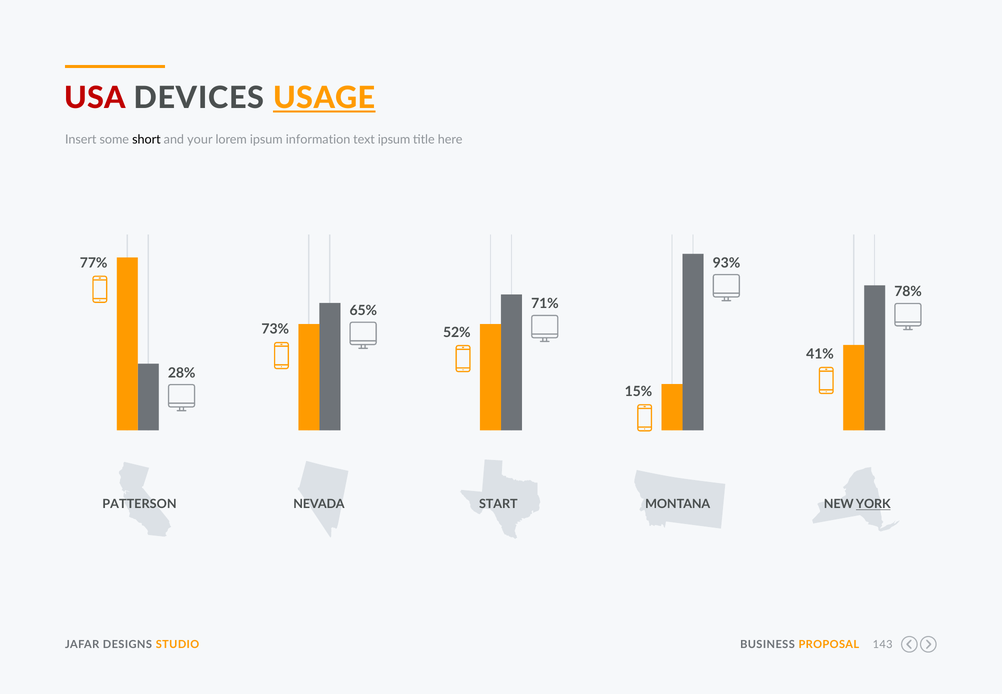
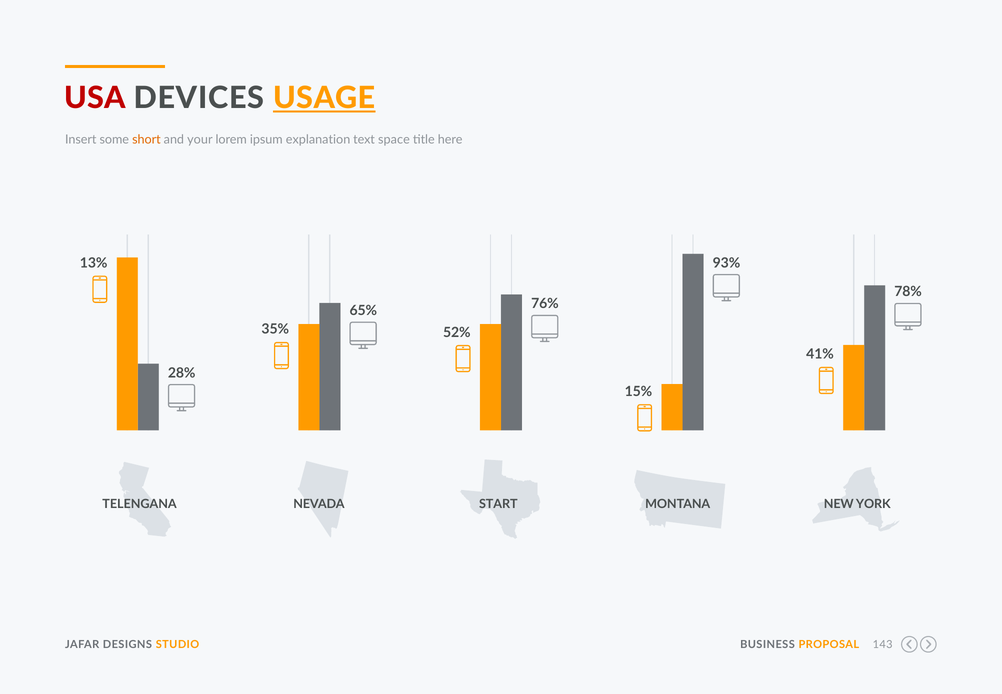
short colour: black -> orange (146, 139)
information: information -> explanation (318, 139)
text ipsum: ipsum -> space (394, 139)
77%: 77% -> 13% (94, 263)
71%: 71% -> 76% (545, 304)
73%: 73% -> 35% (275, 329)
PATTERSON: PATTERSON -> TELENGANA (140, 504)
YORK underline: present -> none (873, 504)
